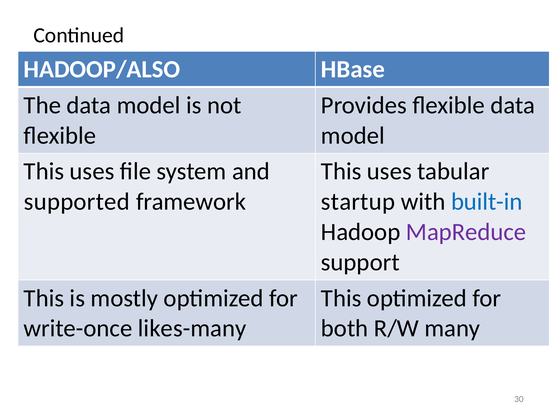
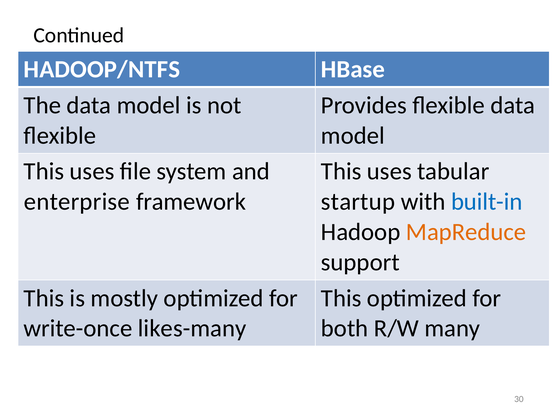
HADOOP/ALSO: HADOOP/ALSO -> HADOOP/NTFS (102, 69)
supported: supported -> enterprise (77, 202)
MapReduce colour: purple -> orange (466, 232)
